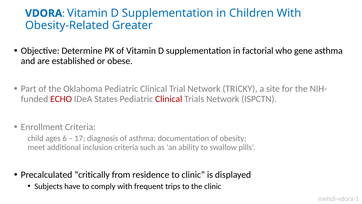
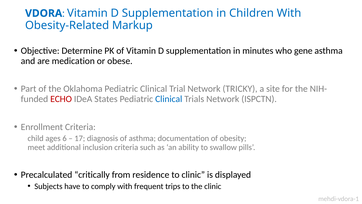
Greater: Greater -> Markup (132, 25)
factorial: factorial -> minutes (258, 51)
established: established -> medication (73, 61)
Clinical colour: red -> blue (169, 99)
